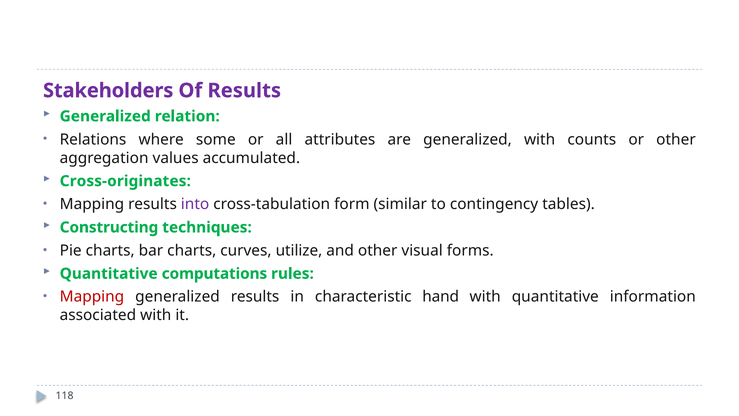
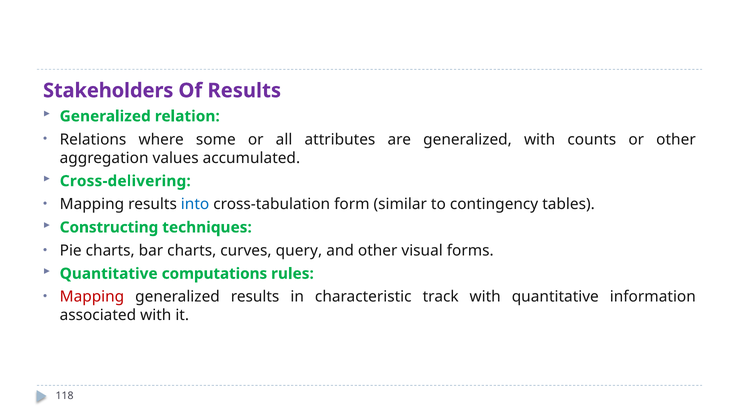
Cross-originates: Cross-originates -> Cross-delivering (125, 181)
into colour: purple -> blue (195, 204)
utilize: utilize -> query (299, 250)
hand: hand -> track (441, 297)
